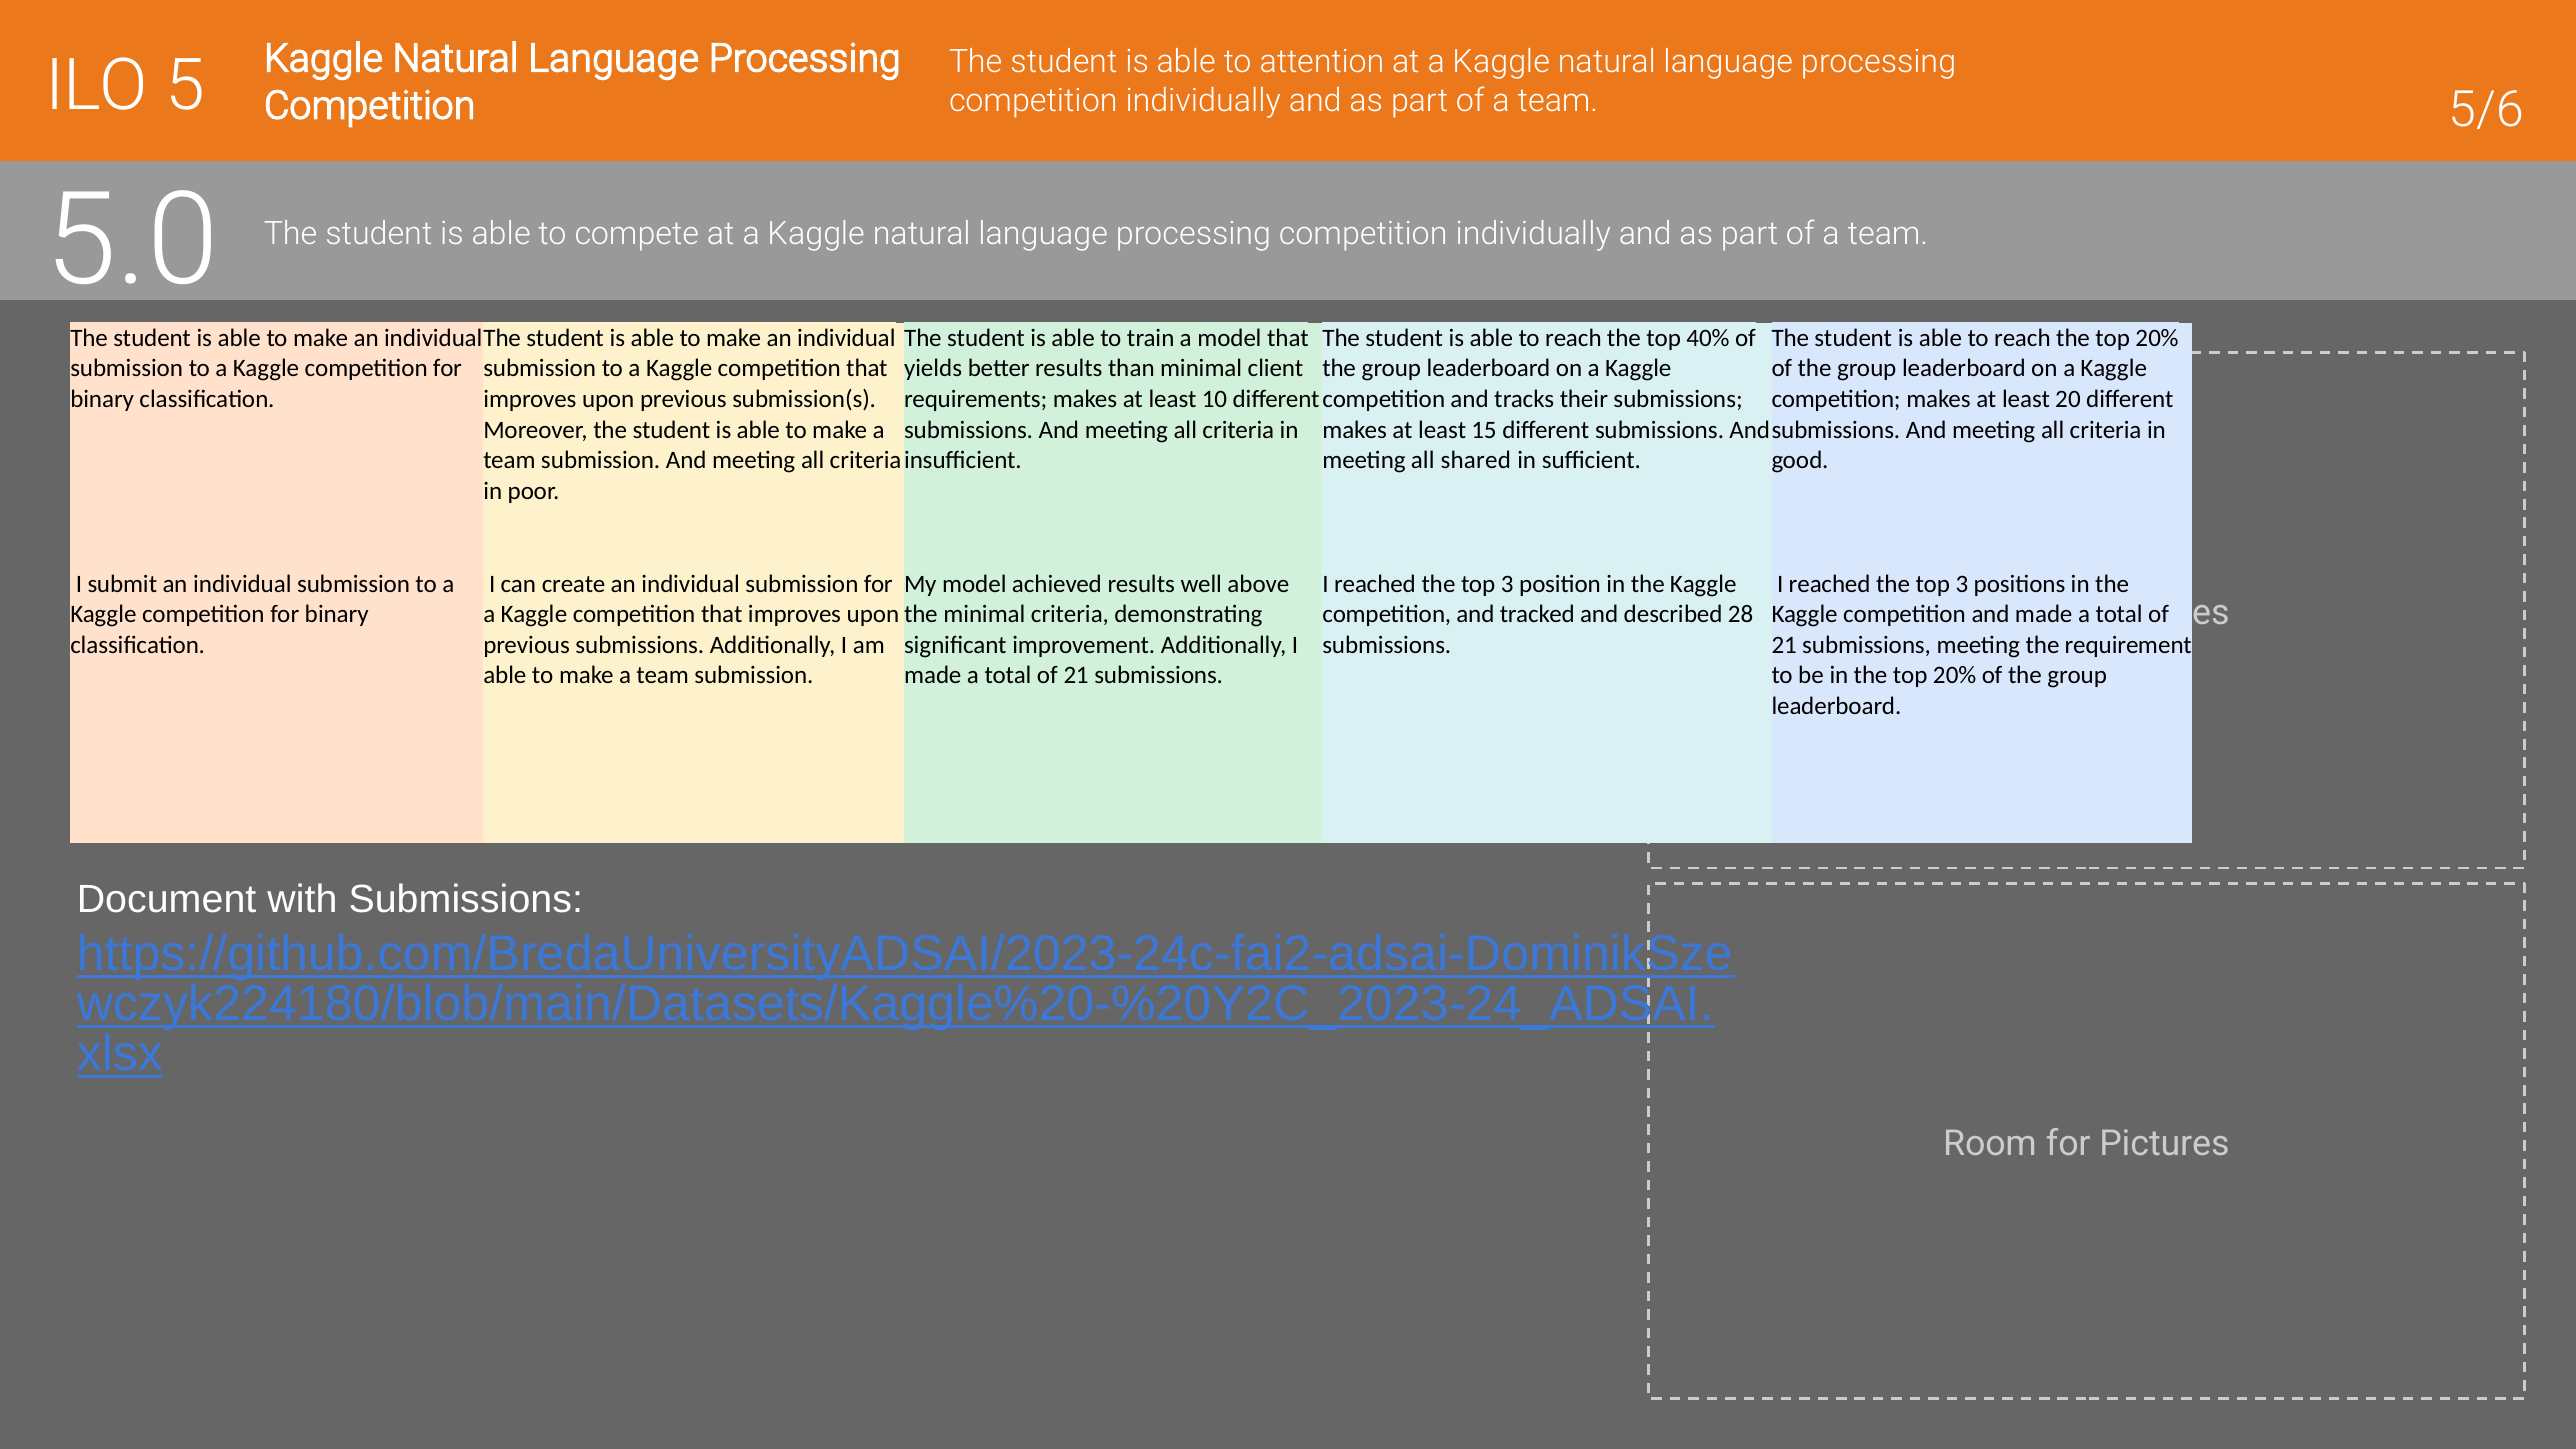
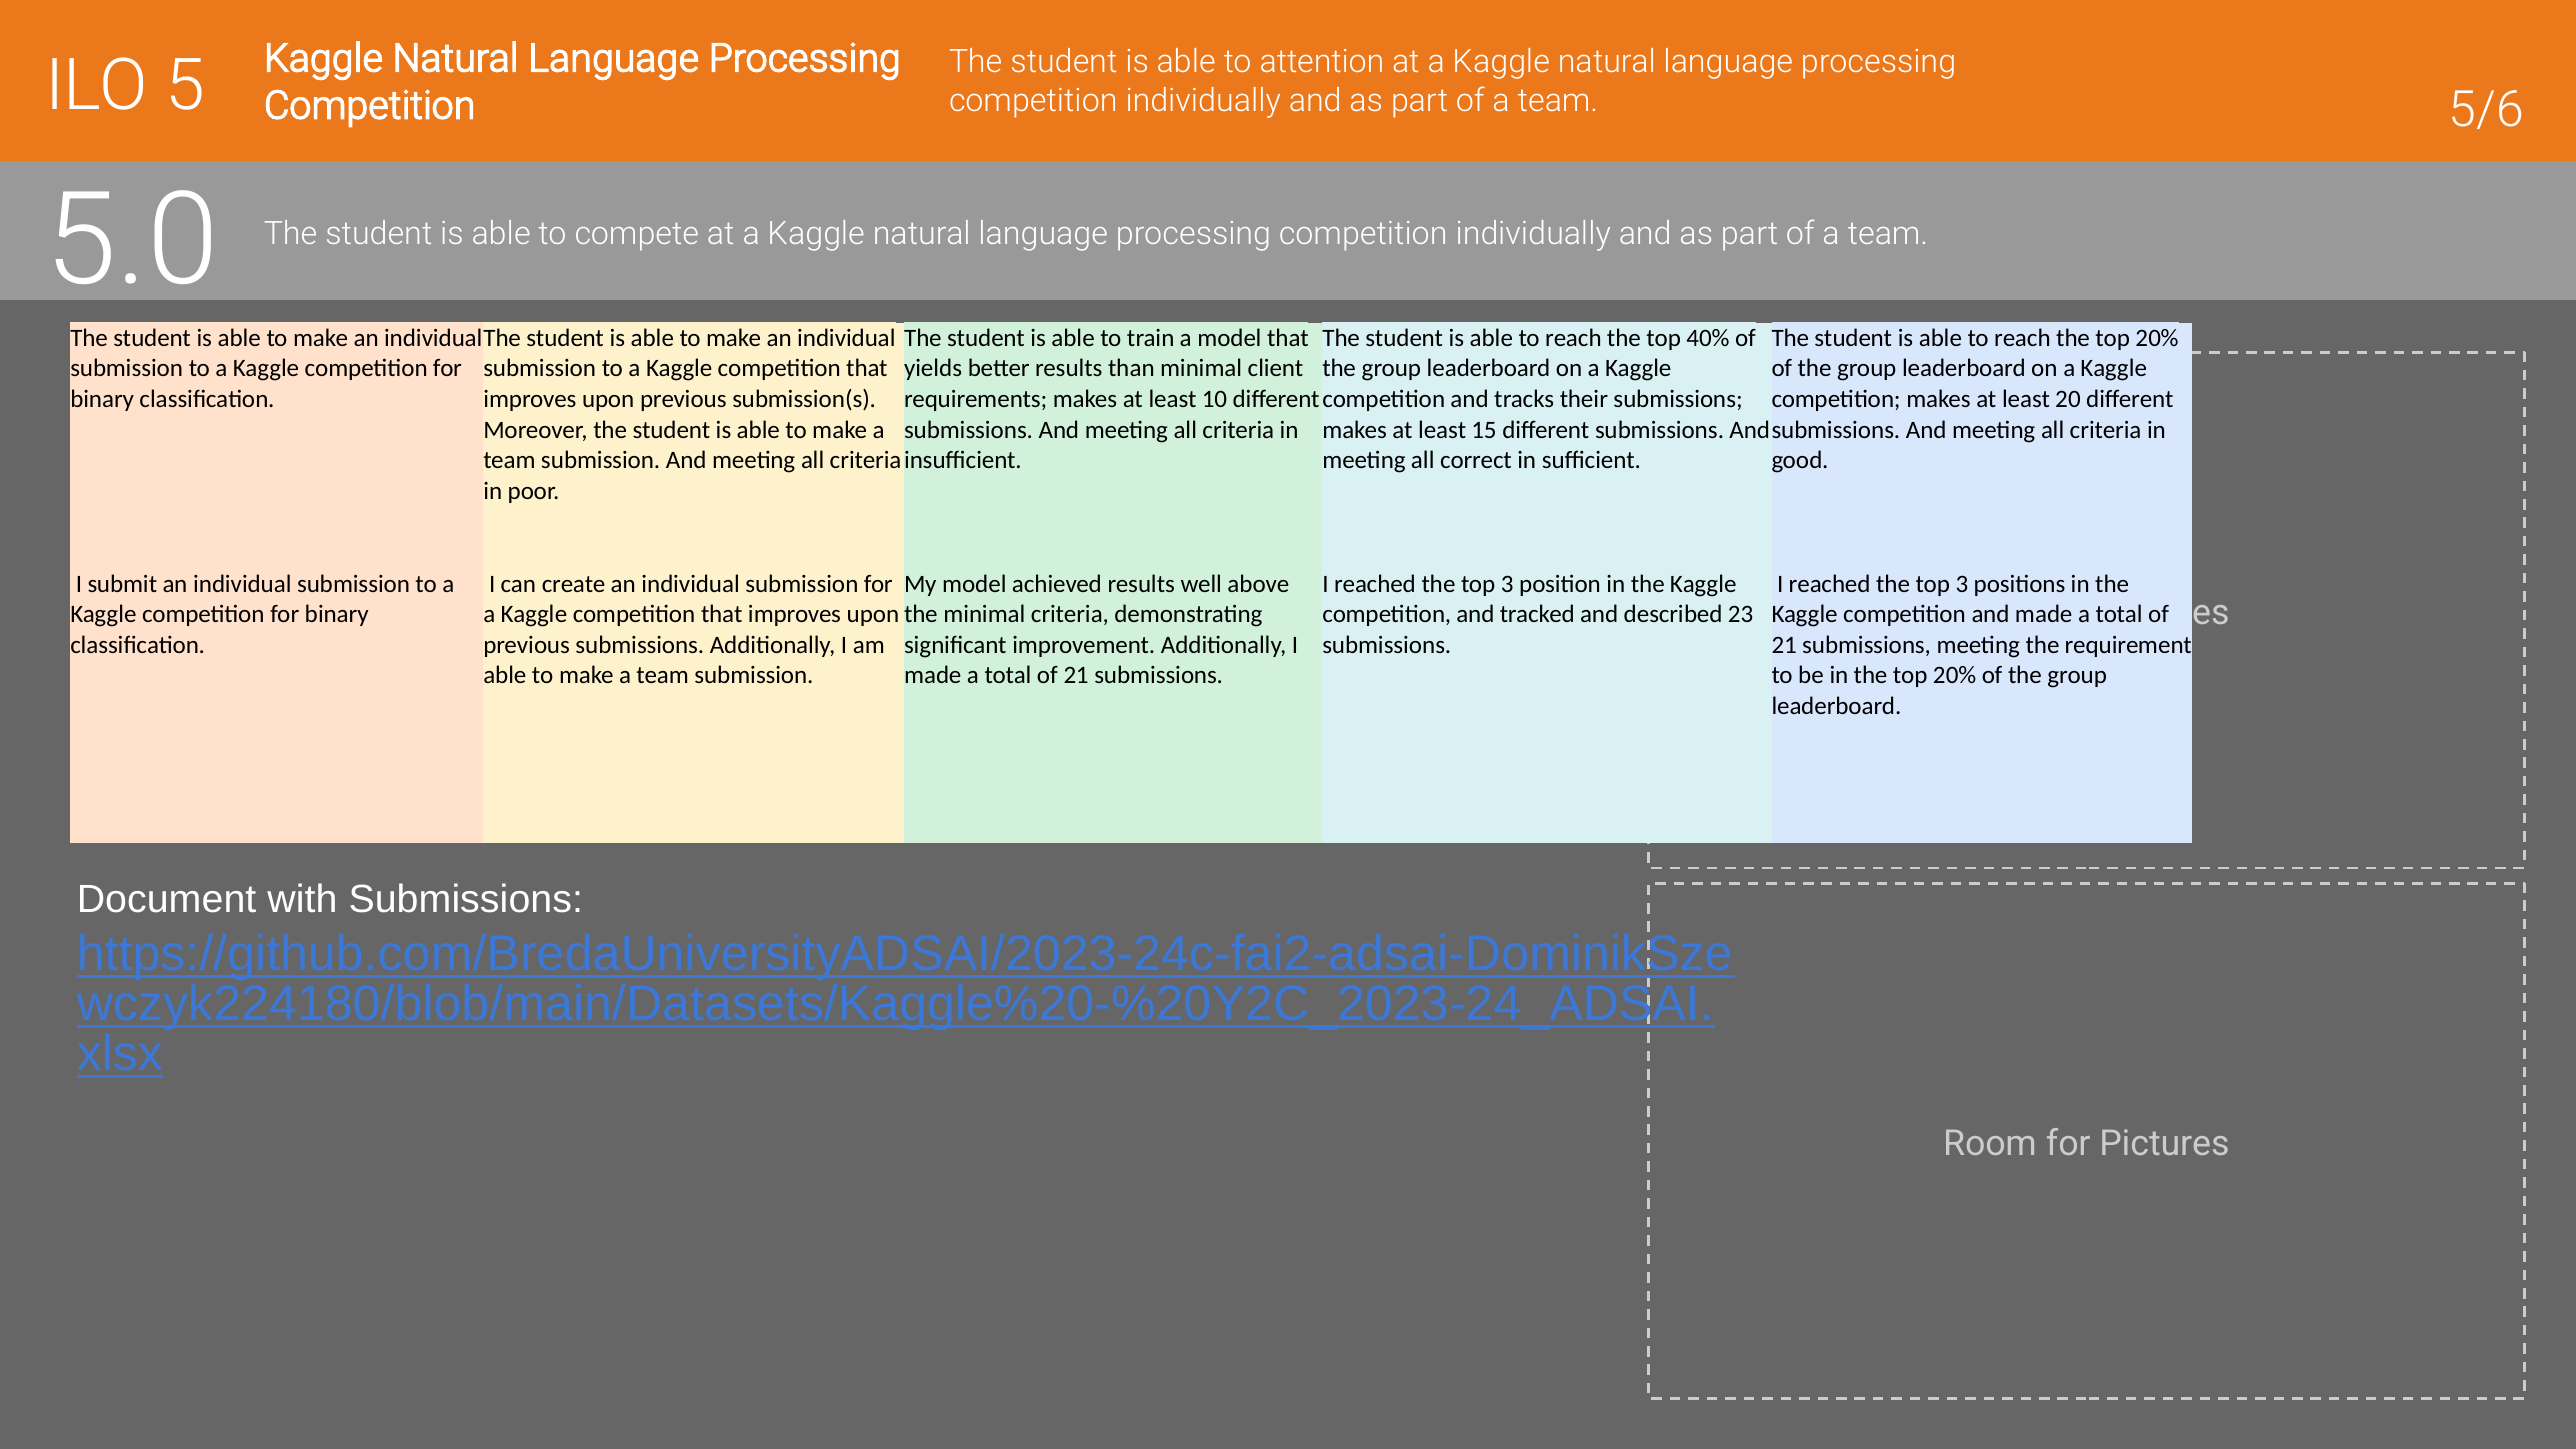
shared: shared -> correct (1476, 460)
28: 28 -> 23 (1740, 614)
